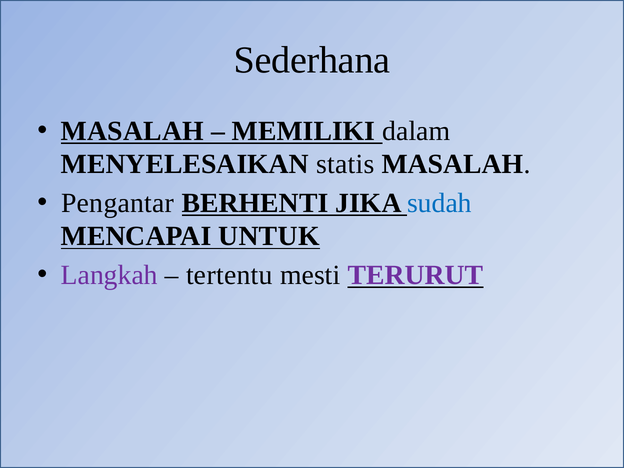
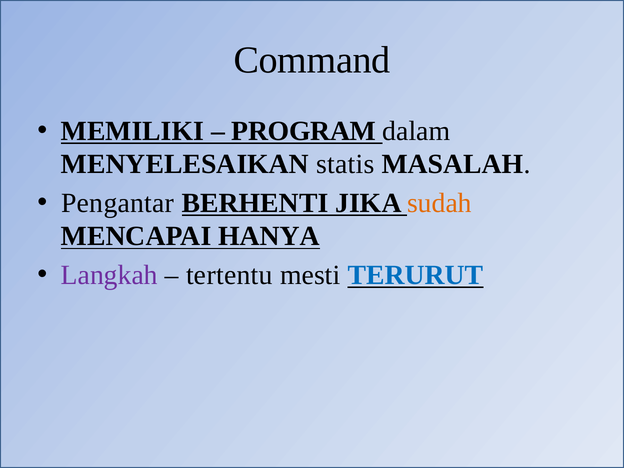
Sederhana: Sederhana -> Command (312, 60)
MASALAH: MASALAH -> MEMILIKI (132, 131)
MEMILIKI: MEMILIKI -> PROGRAM (304, 131)
sudah colour: blue -> orange (440, 203)
UNTUK: UNTUK -> HANYA (269, 236)
TERURUT colour: purple -> blue (415, 275)
